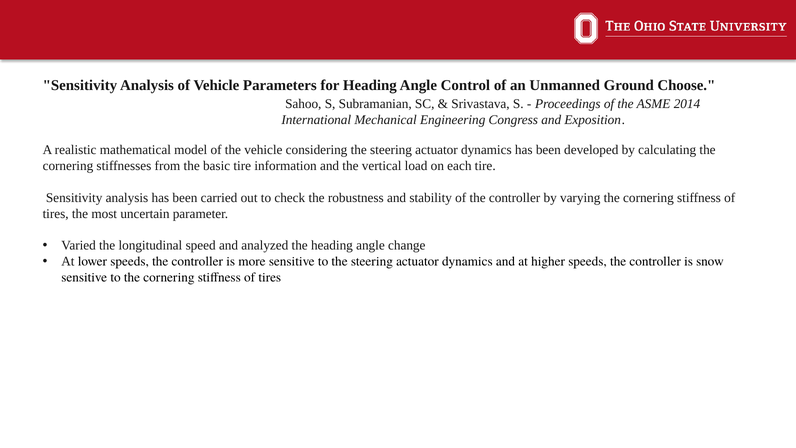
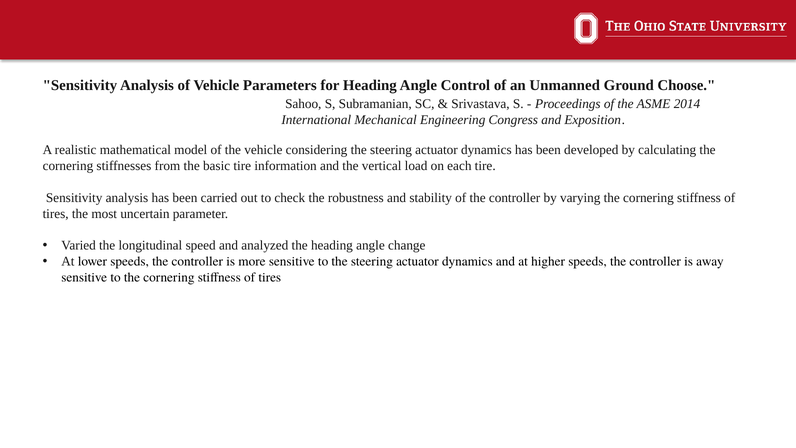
snow: snow -> away (710, 261)
